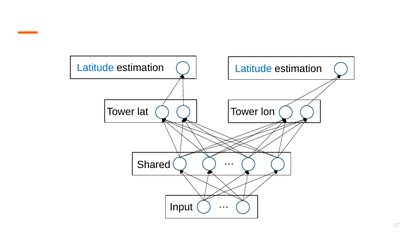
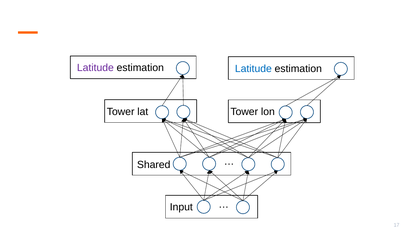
Latitude colour: blue -> purple (95, 68)
